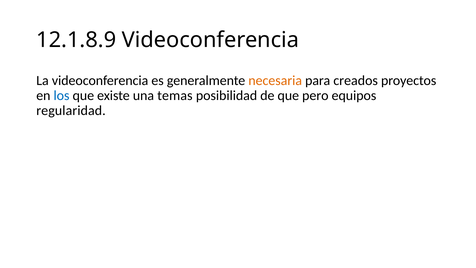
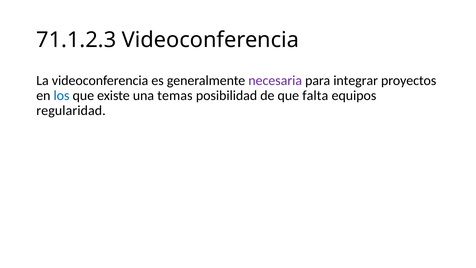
12.1.8.9: 12.1.8.9 -> 71.1.2.3 (76, 40)
necesaria colour: orange -> purple (275, 80)
creados: creados -> integrar (356, 80)
pero: pero -> falta (315, 95)
